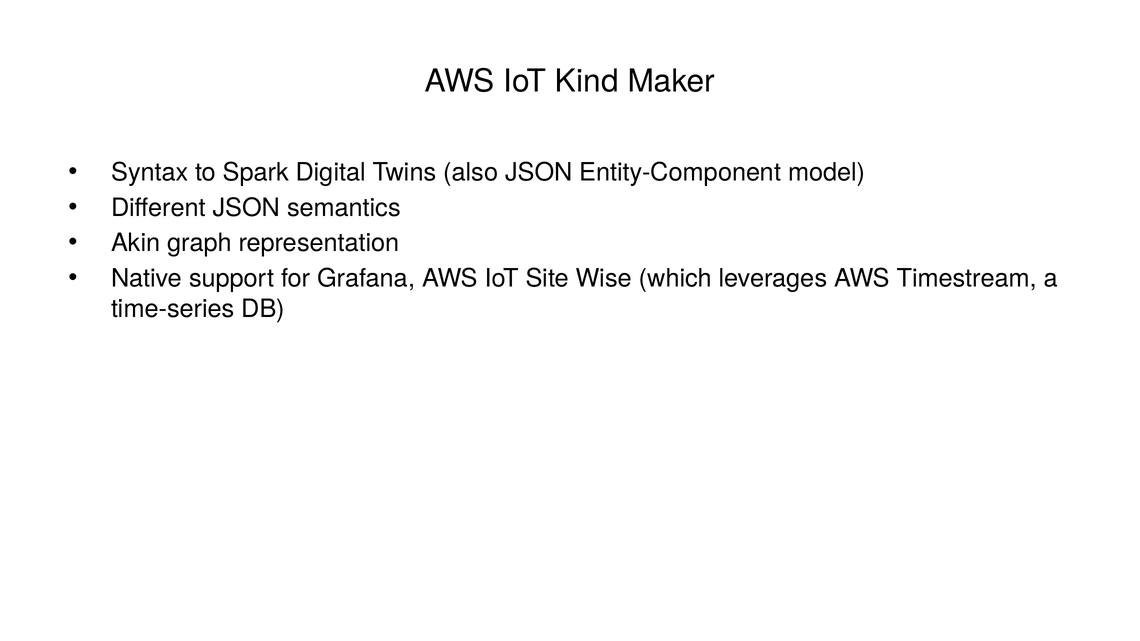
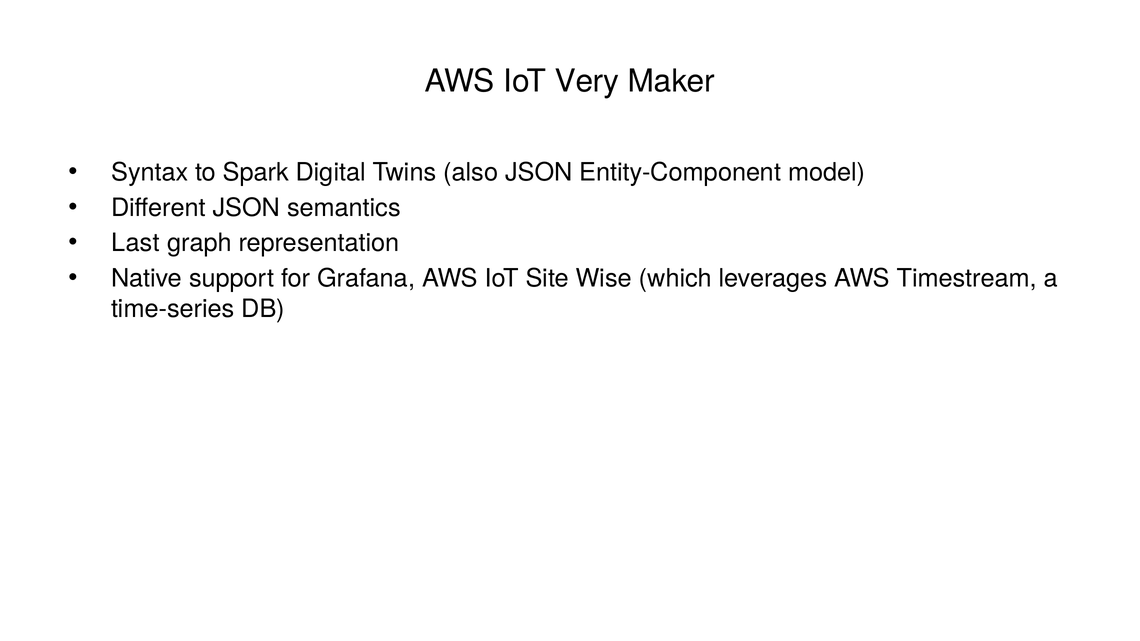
Kind: Kind -> Very (587, 81)
Akin: Akin -> Last (136, 243)
